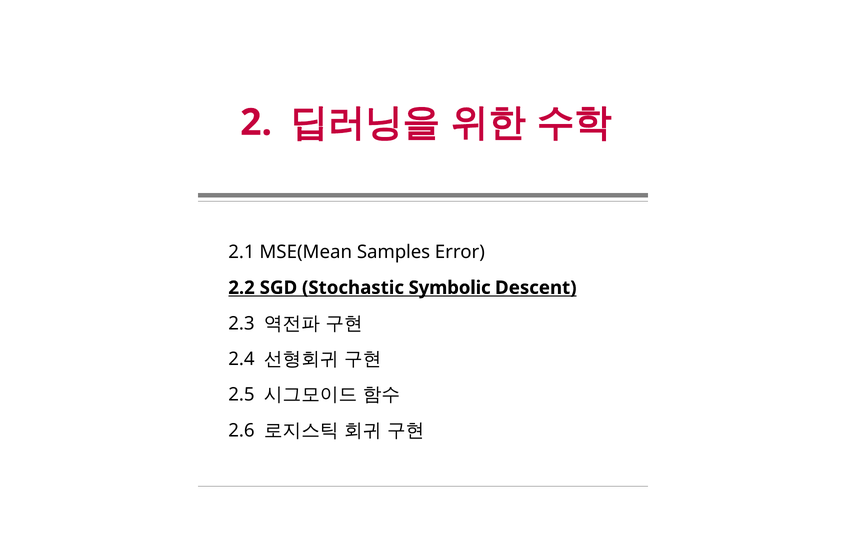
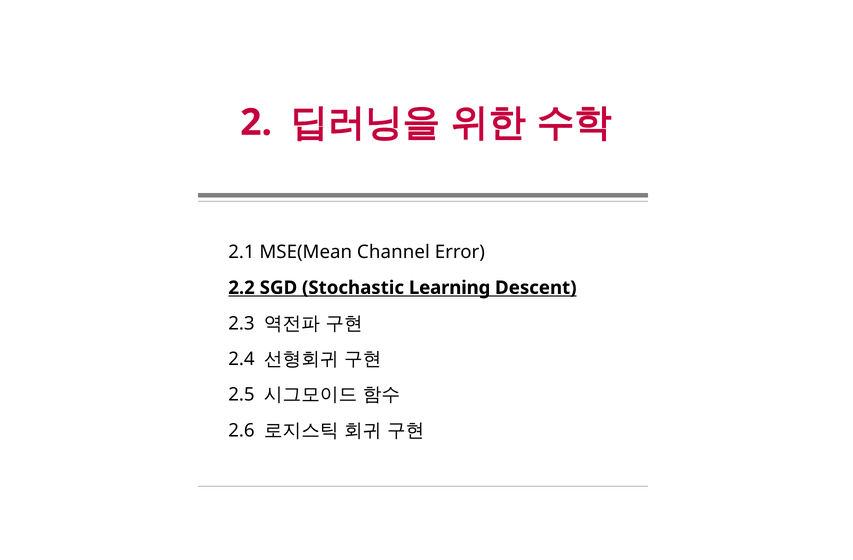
Samples: Samples -> Channel (393, 252)
Symbolic: Symbolic -> Learning (450, 288)
